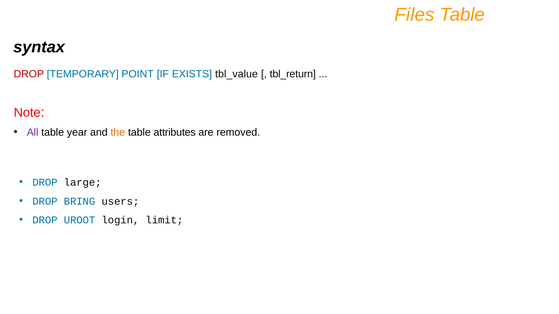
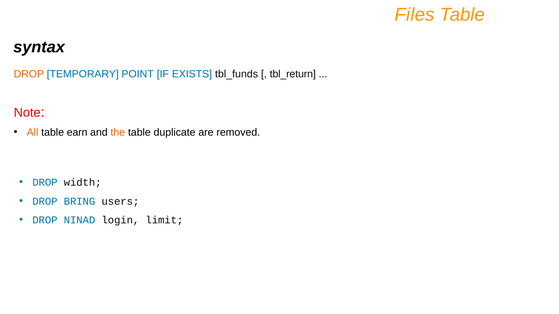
DROP colour: red -> orange (29, 74)
tbl_value: tbl_value -> tbl_funds (237, 74)
All colour: purple -> orange (33, 133)
year: year -> earn (77, 133)
attributes: attributes -> duplicate (175, 133)
large: large -> width (83, 183)
UROOT: UROOT -> NINAD (80, 220)
